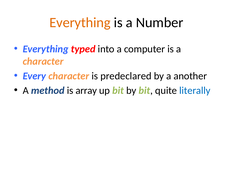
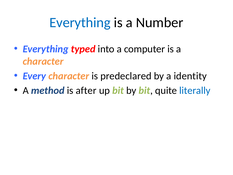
Everything colour: orange -> blue (80, 23)
another: another -> identity (190, 76)
array: array -> after (86, 90)
